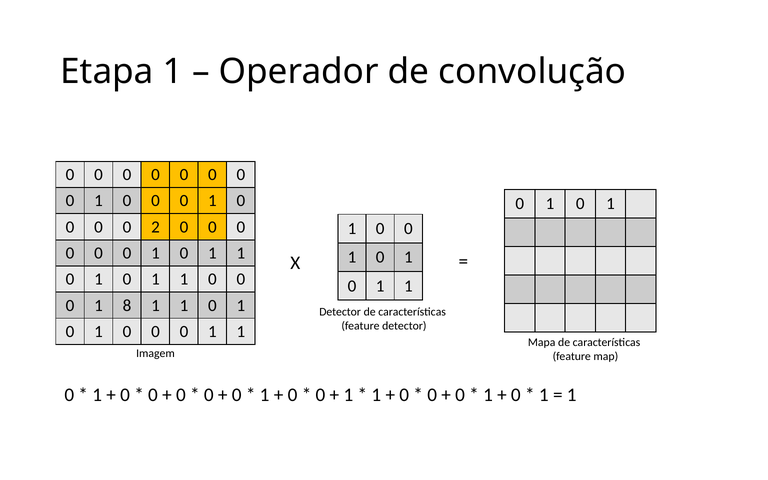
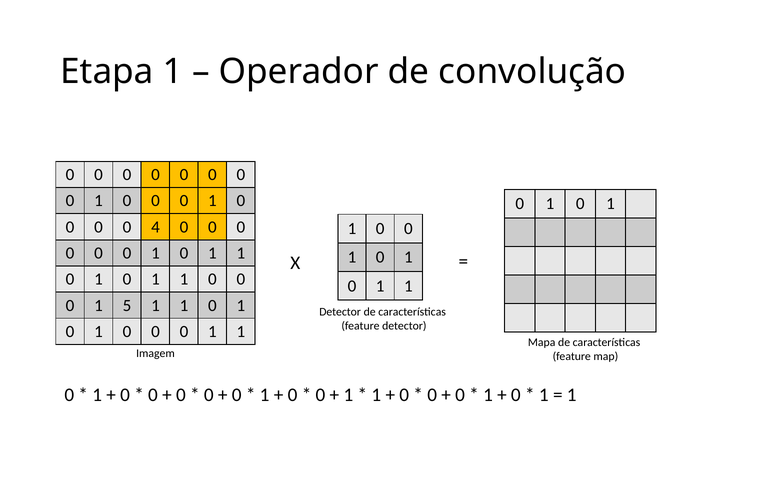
2: 2 -> 4 (155, 227)
8: 8 -> 5 (127, 305)
